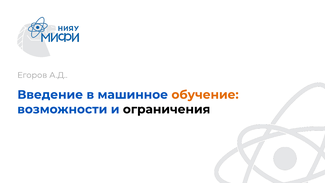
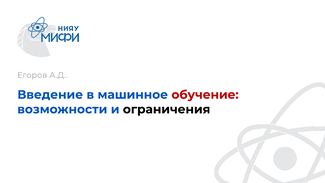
обучение colour: orange -> red (205, 95)
